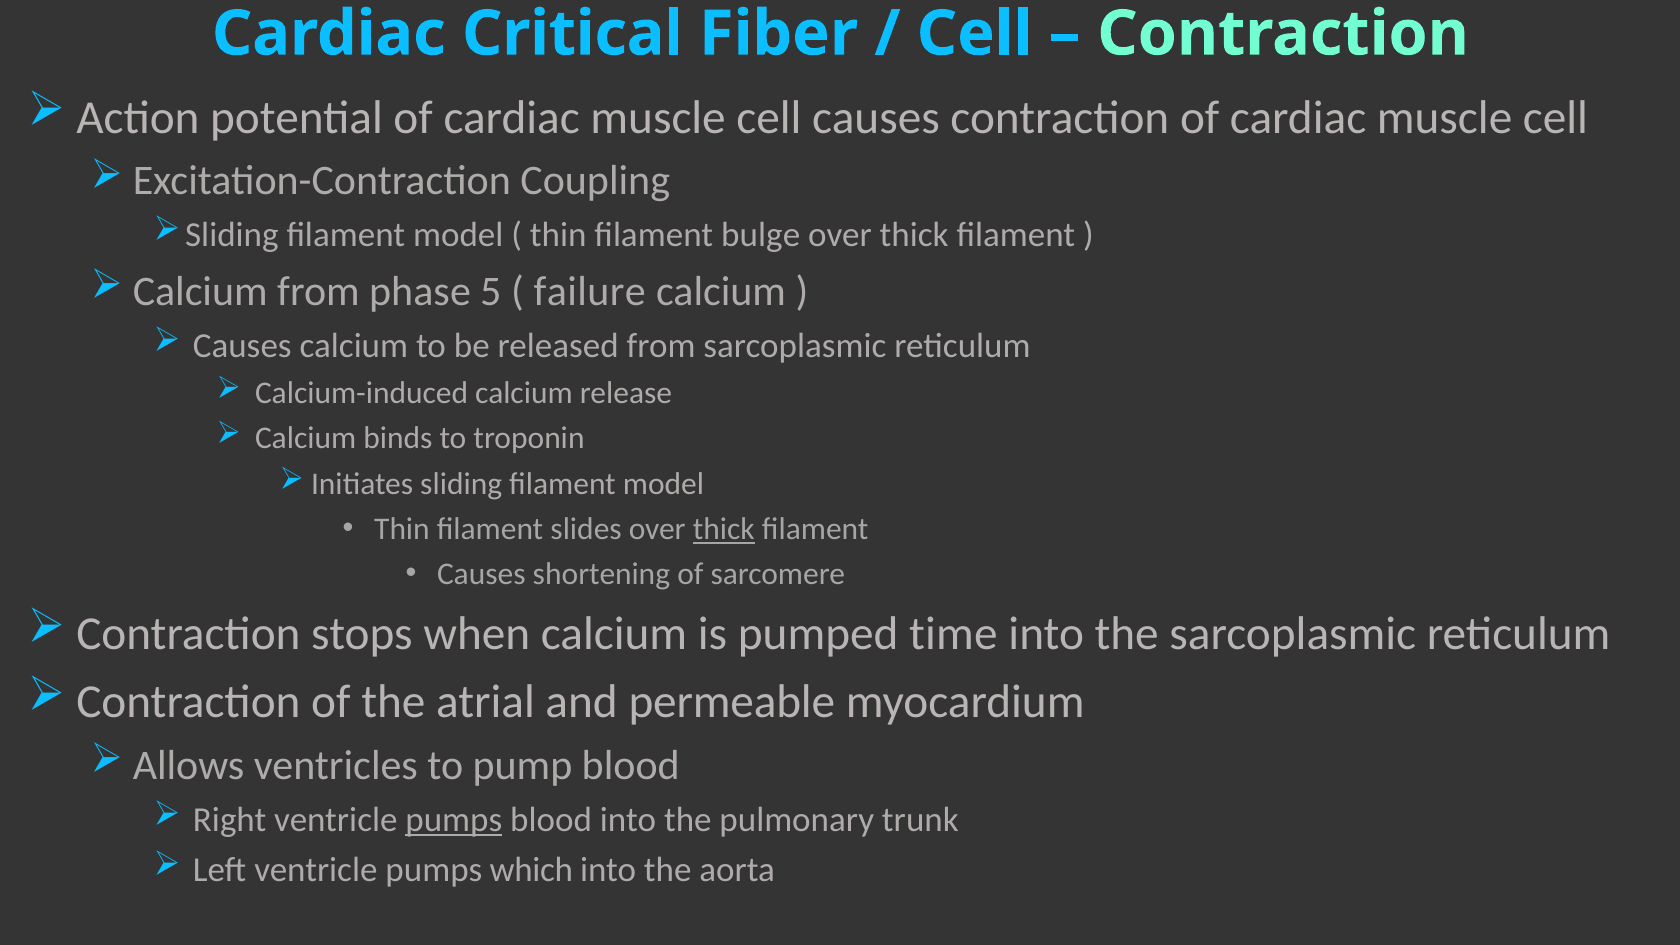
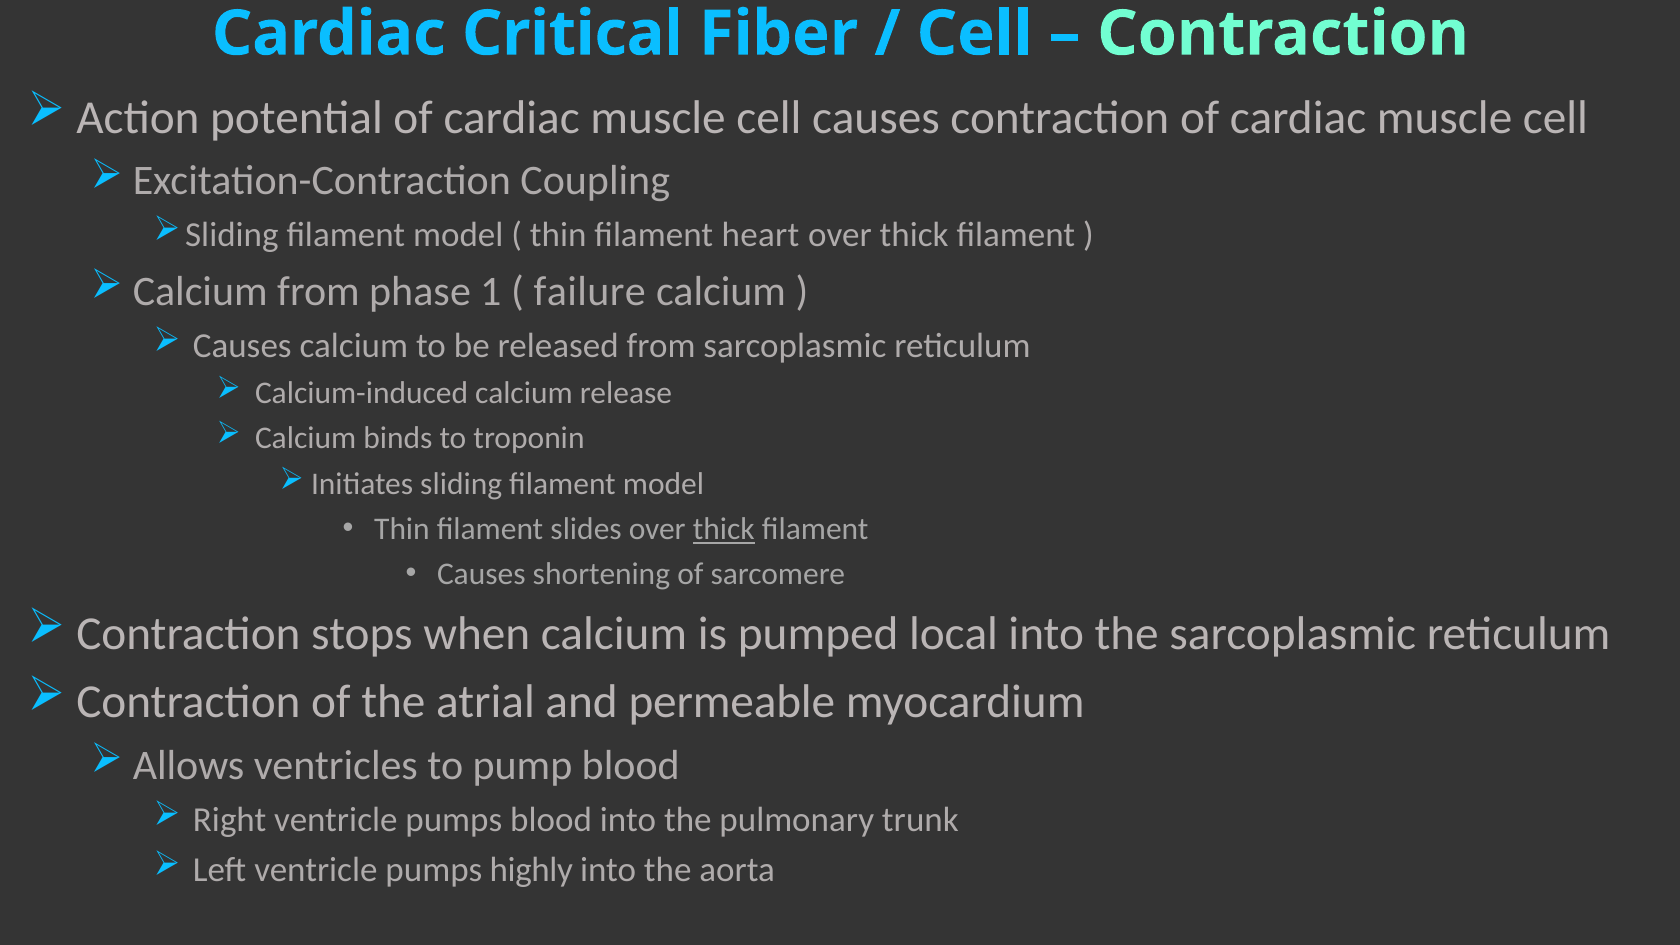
bulge: bulge -> heart (761, 235)
5: 5 -> 1 (491, 292)
time: time -> local (954, 634)
pumps underline: present -> none (454, 820)
which: which -> highly (531, 870)
